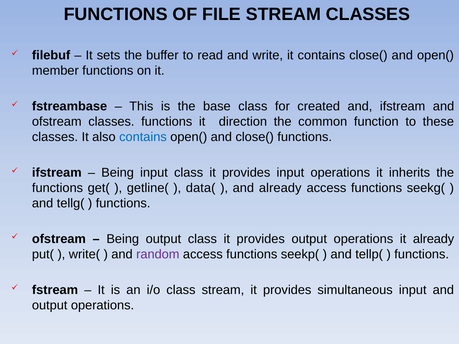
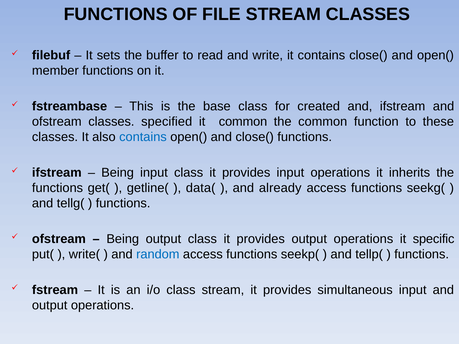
classes functions: functions -> specified (167, 122)
it direction: direction -> common (243, 122)
it already: already -> specific (434, 239)
random colour: purple -> blue (158, 254)
